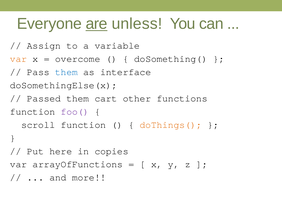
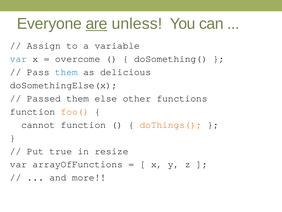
var colour: orange -> blue (18, 59)
interface: interface -> delicious (126, 72)
cart: cart -> else (106, 98)
foo( colour: purple -> orange (75, 111)
scroll: scroll -> cannot (38, 124)
here: here -> true (61, 151)
copies: copies -> resize (112, 151)
